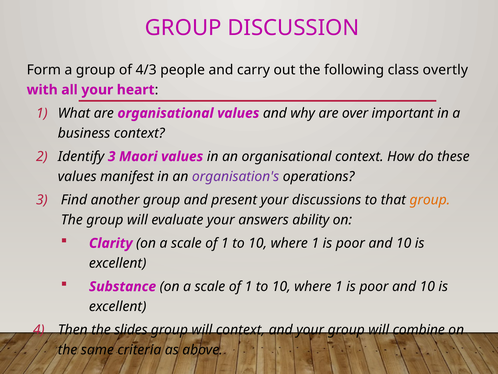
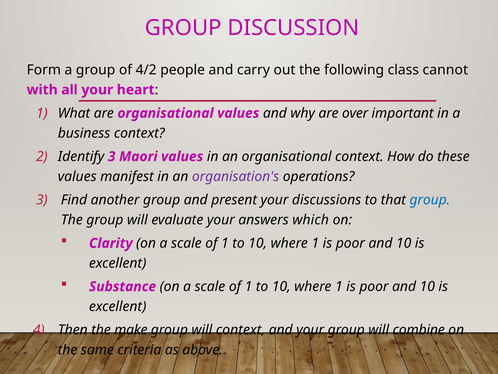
4/3: 4/3 -> 4/2 (146, 70)
overtly: overtly -> cannot (445, 70)
group colour: orange -> blue (430, 200)
ability: ability -> which (311, 220)
slides: slides -> make (131, 330)
